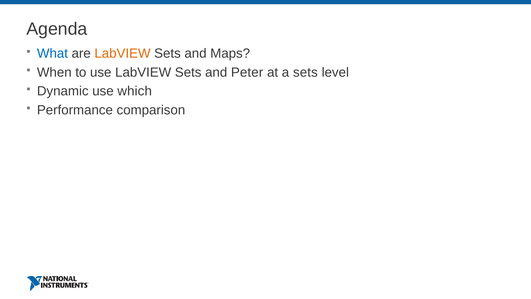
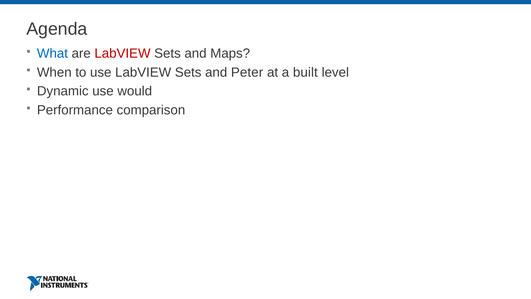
LabVIEW colour: orange -> red (122, 53)
a sets: sets -> built (305, 72)
which: which -> would (135, 91)
